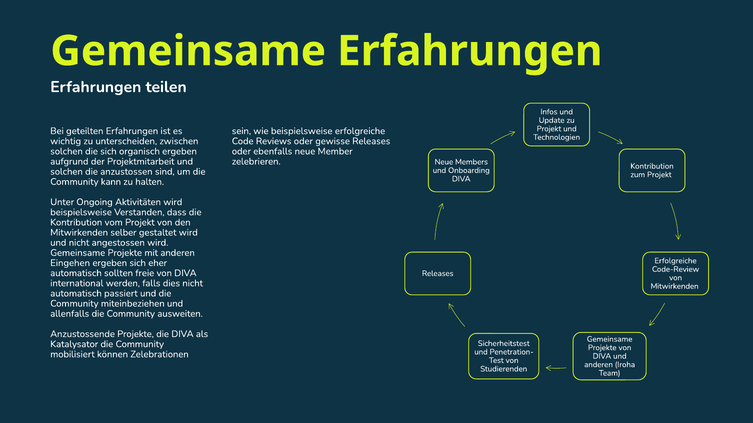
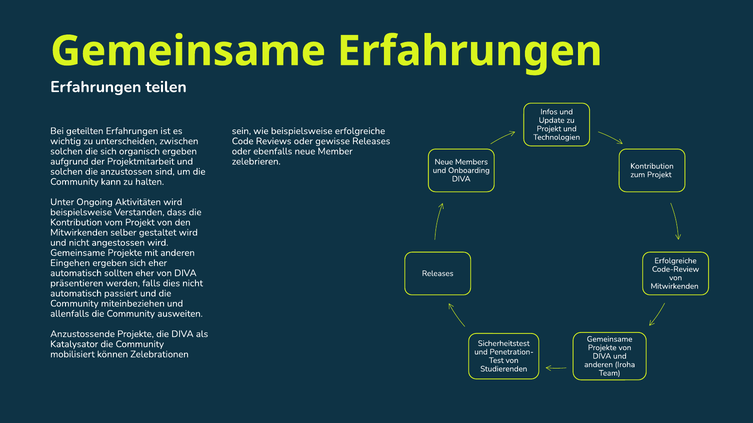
sollten freie: freie -> eher (145, 273)
international: international -> präsentieren (77, 284)
